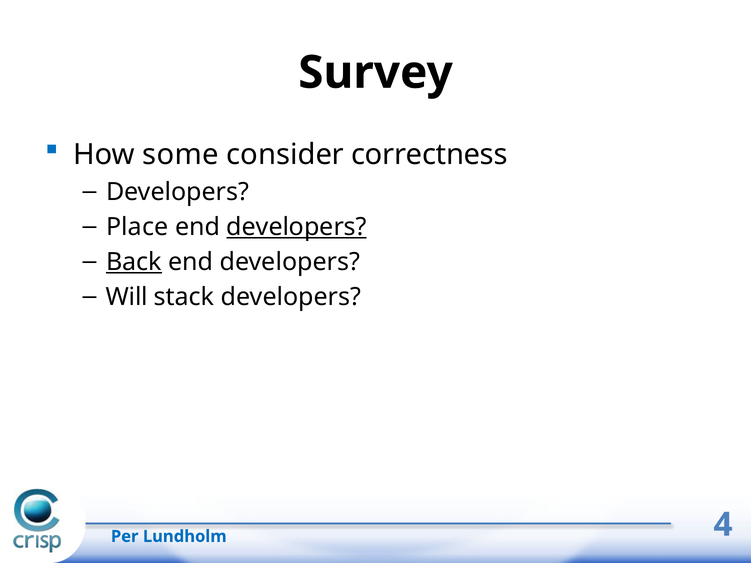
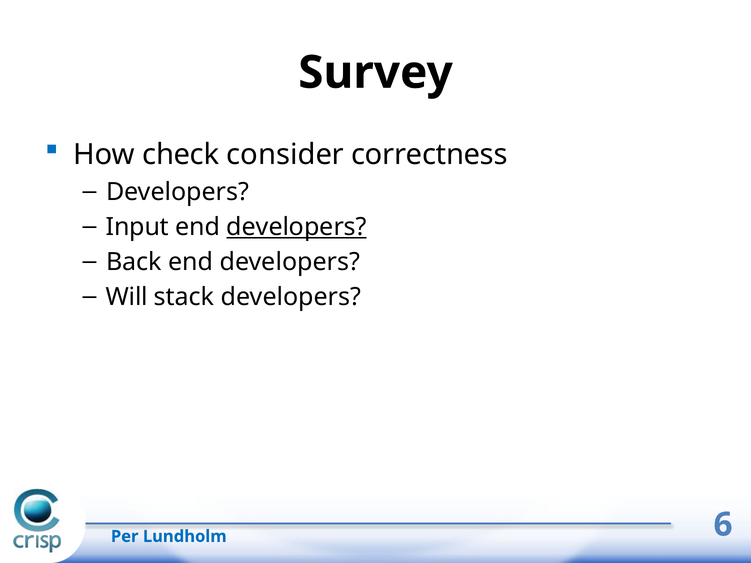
some: some -> check (181, 155)
Place: Place -> Input (137, 227)
Back underline: present -> none (134, 262)
4: 4 -> 6 (723, 525)
